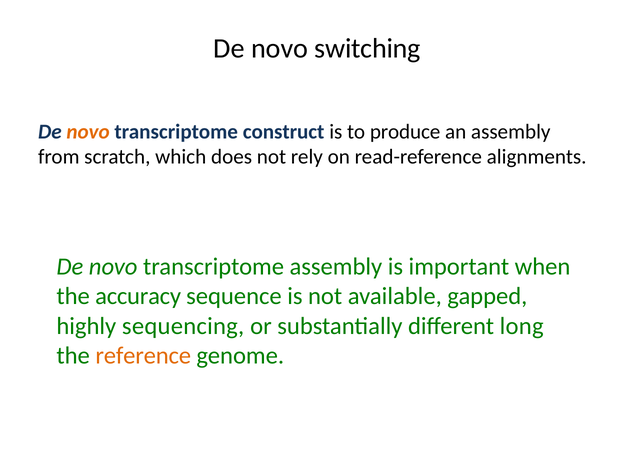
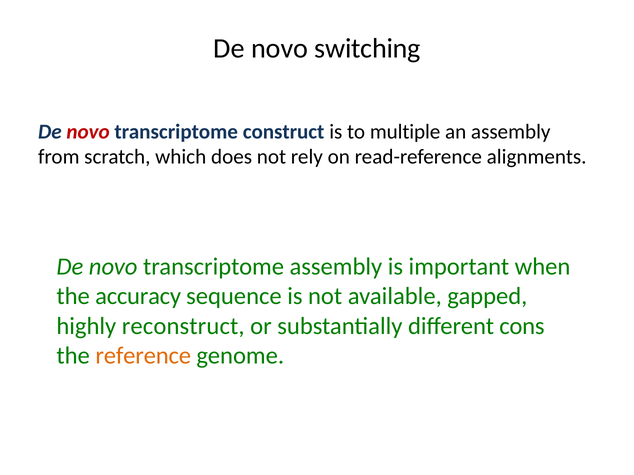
novo colour: orange -> red (88, 132)
produce: produce -> multiple (405, 132)
sequencing: sequencing -> reconstruct (183, 326)
long: long -> cons (522, 326)
